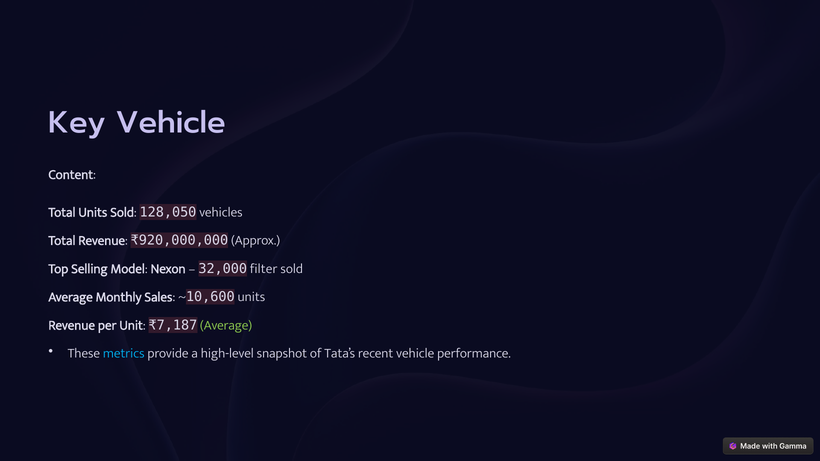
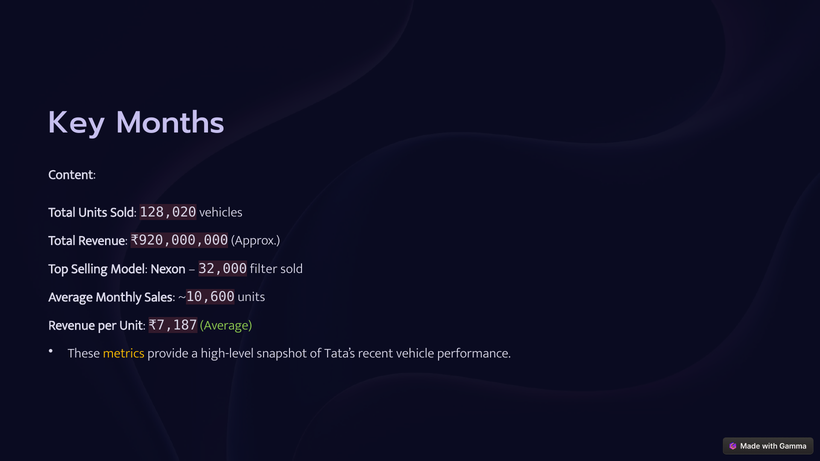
Key Vehicle: Vehicle -> Months (171, 123)
128,050: 128,050 -> 128,020 (168, 212)
metrics colour: light blue -> yellow (124, 354)
